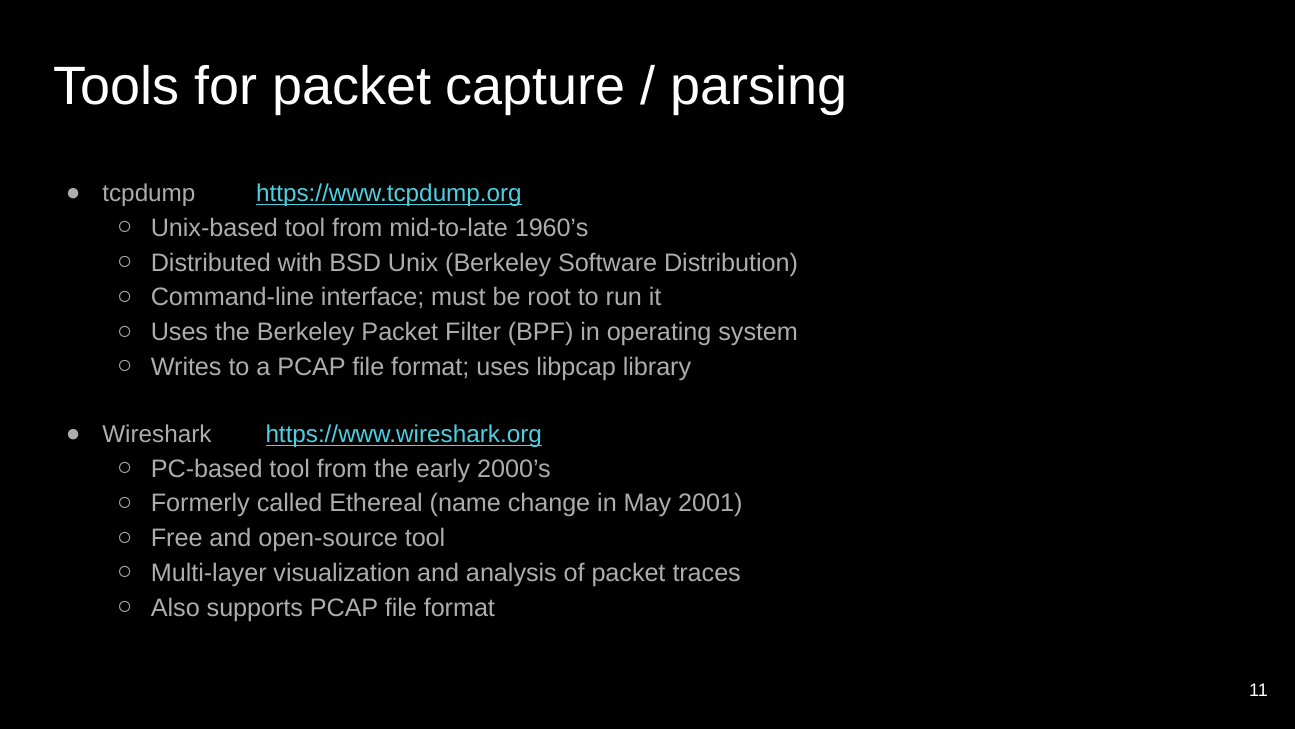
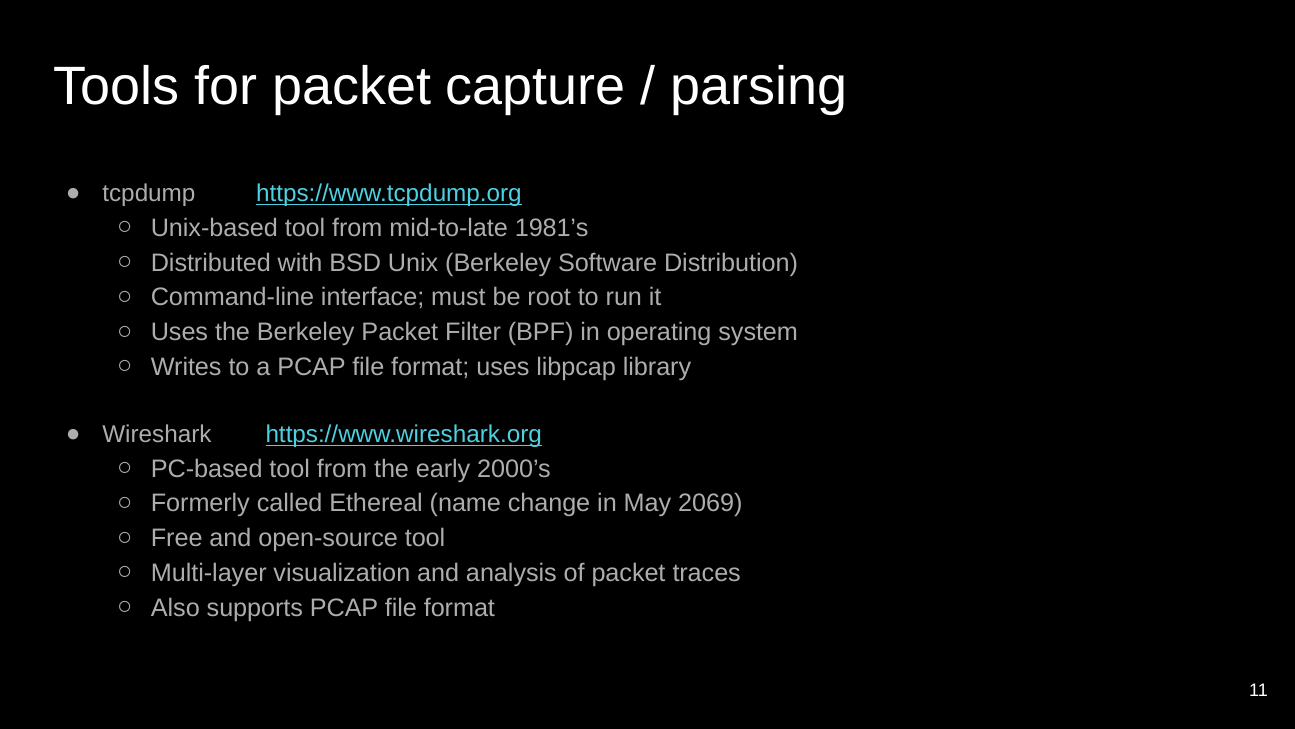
1960’s: 1960’s -> 1981’s (552, 228)
2001: 2001 -> 2069 (710, 503)
